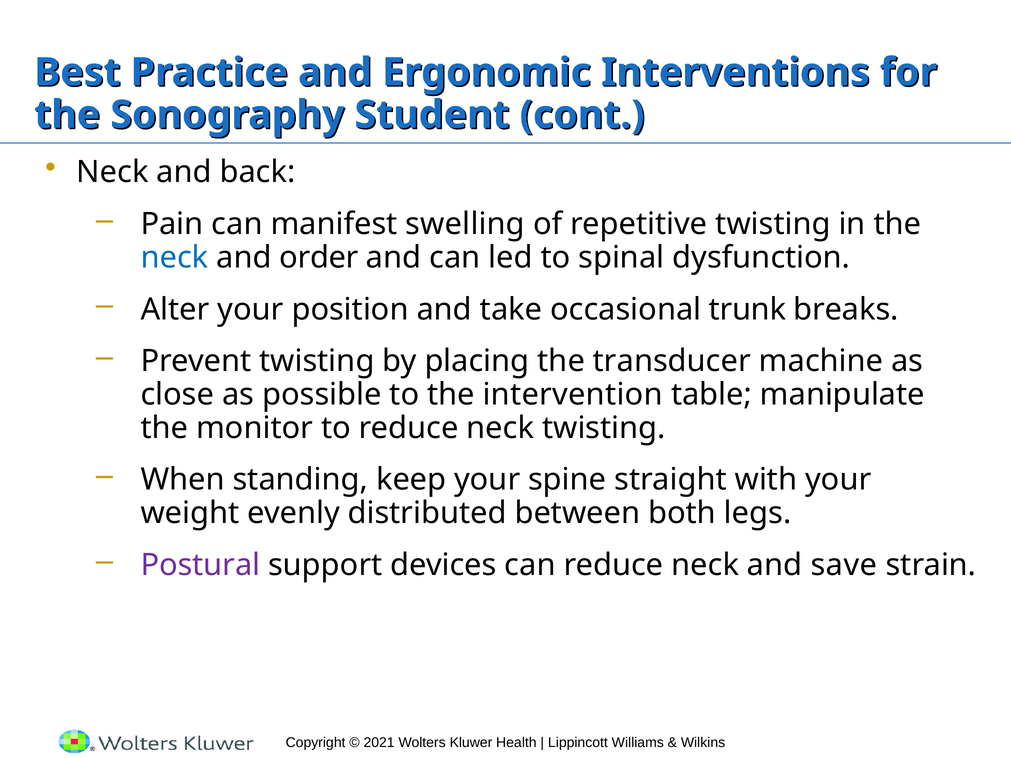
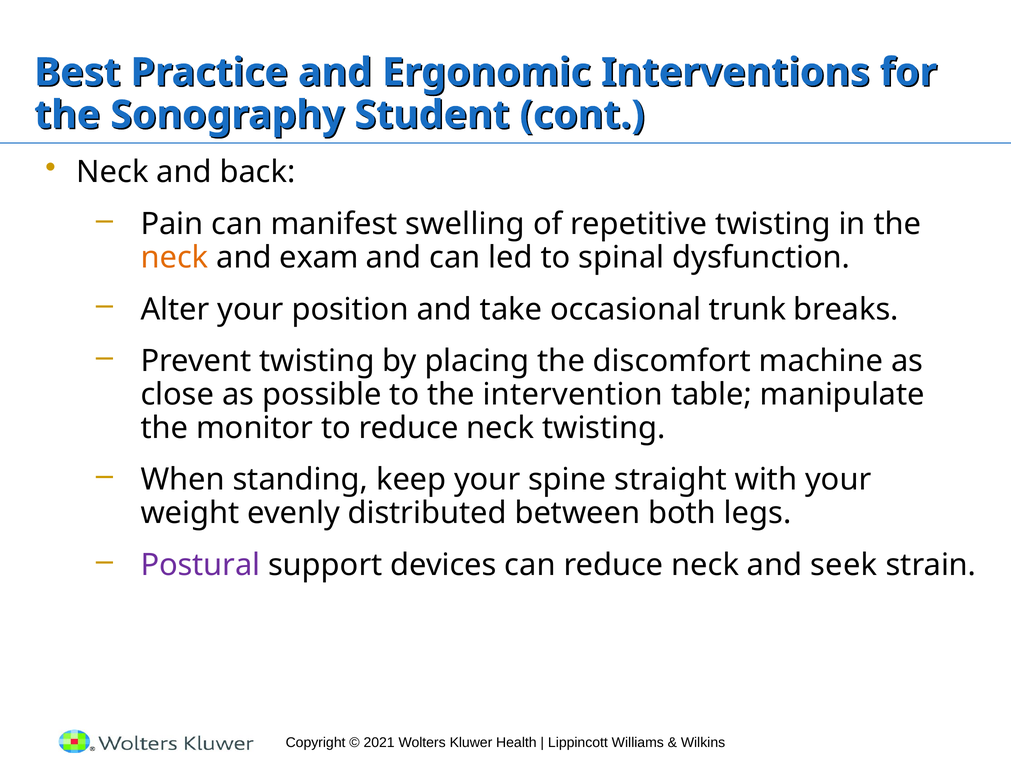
neck colour: blue -> orange (174, 258)
order: order -> exam (319, 258)
transducer: transducer -> discomfort (672, 361)
save: save -> seek (844, 565)
